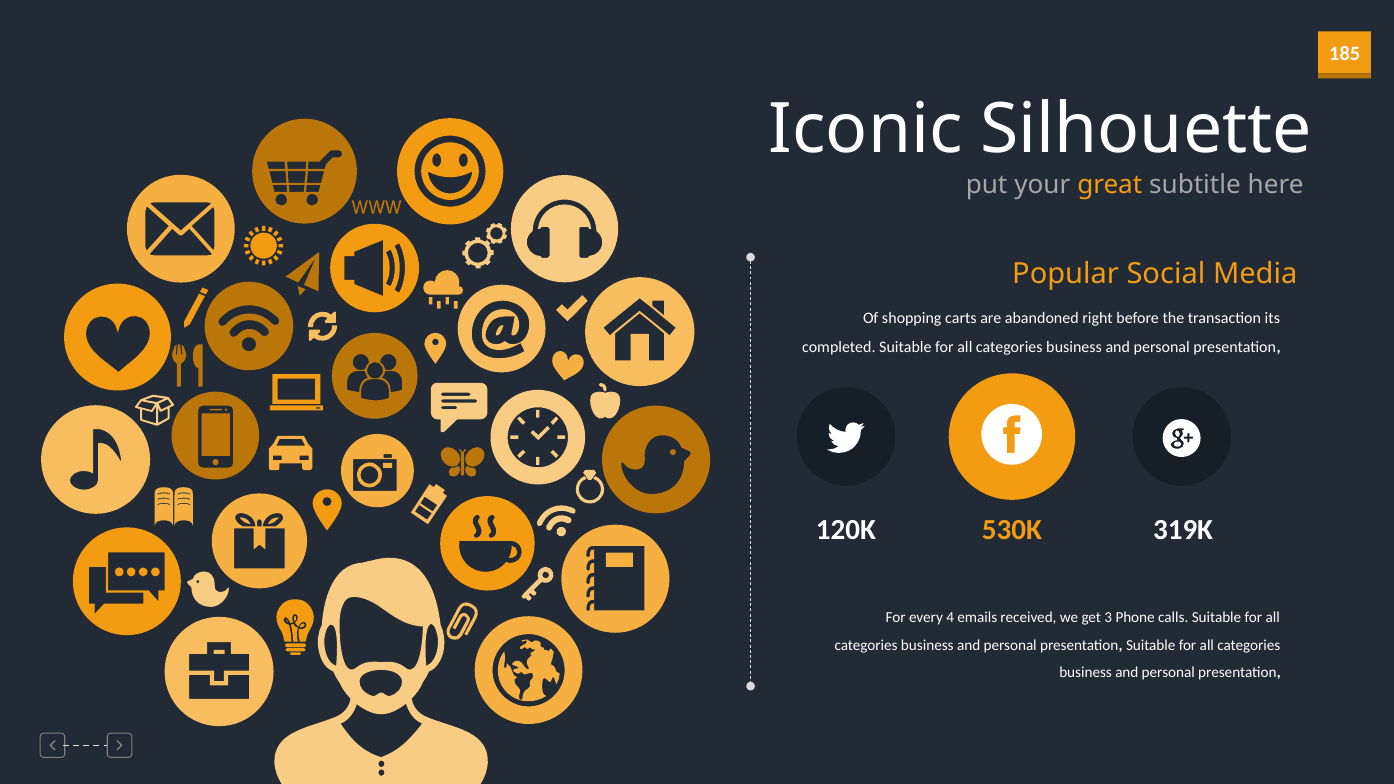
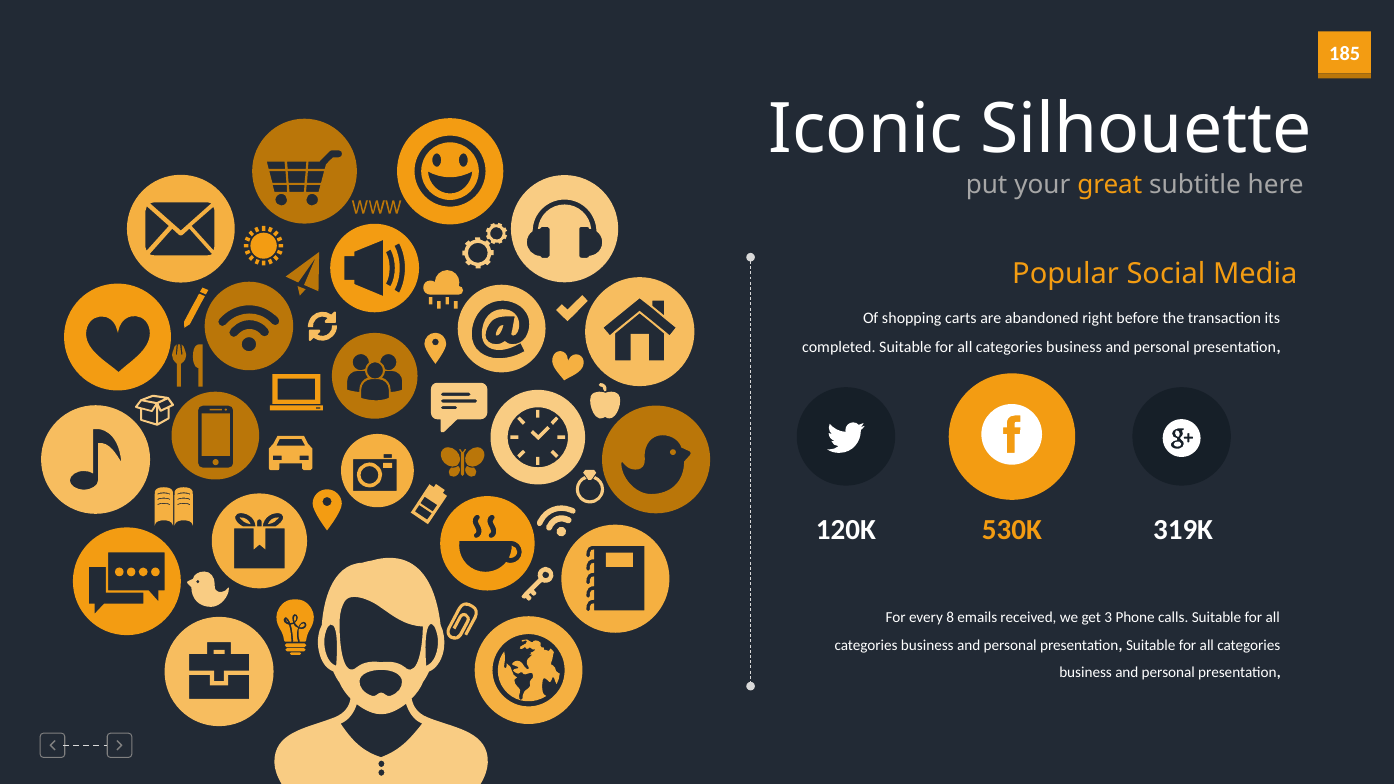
4: 4 -> 8 (950, 618)
